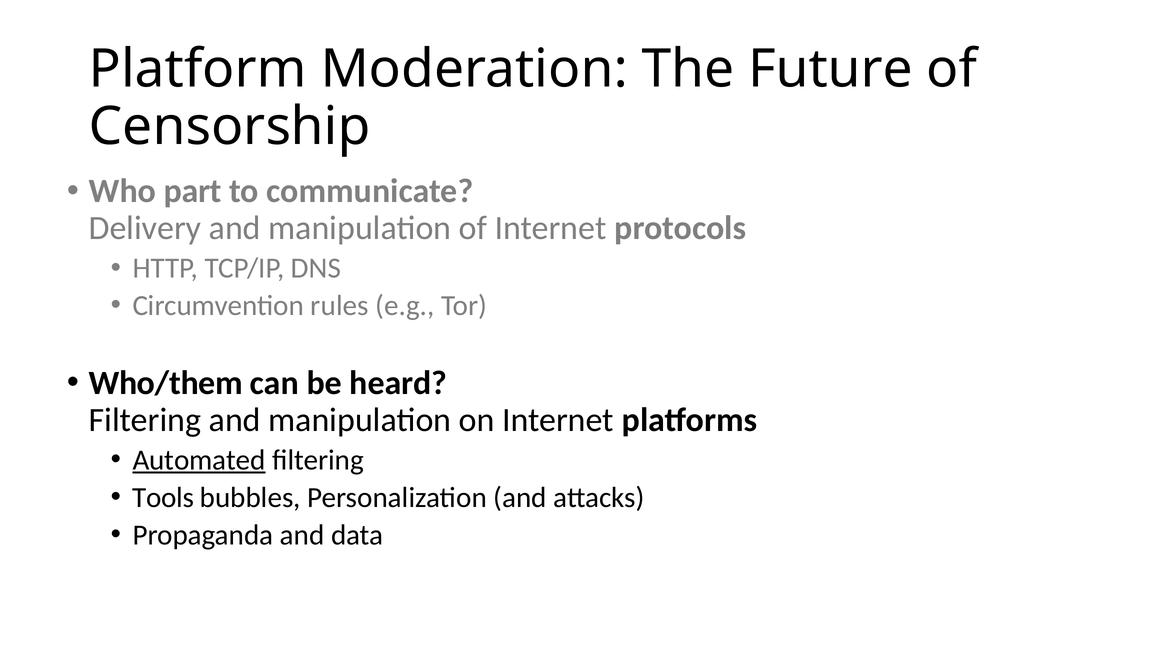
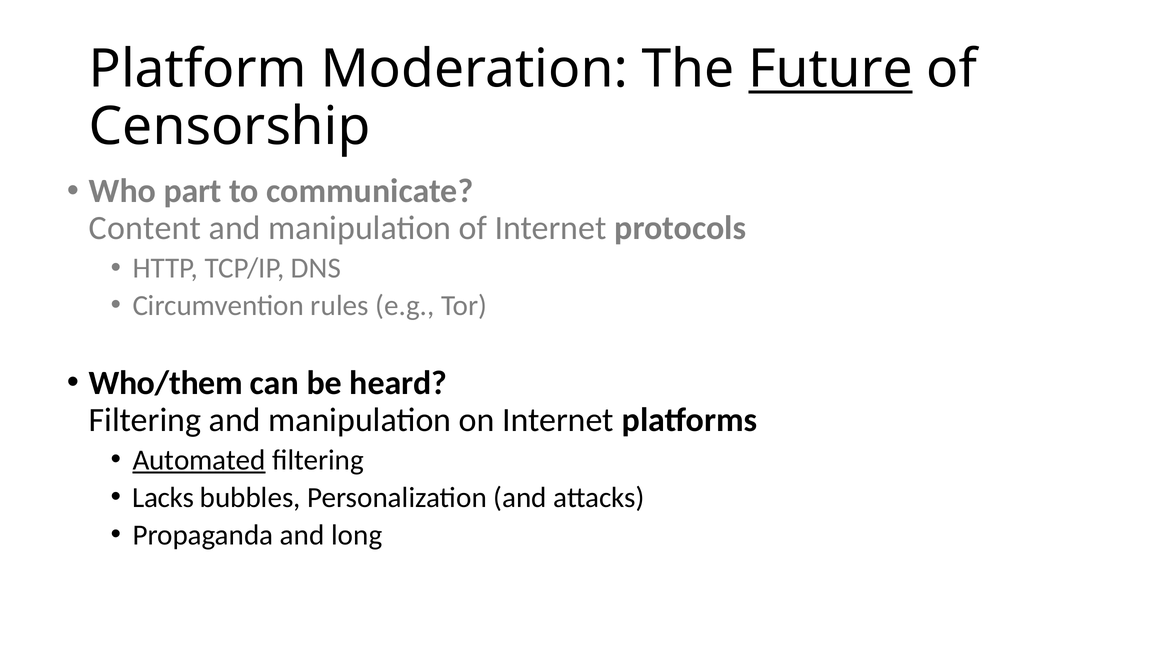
Future underline: none -> present (830, 69)
Delivery: Delivery -> Content (145, 228)
Tools: Tools -> Lacks (163, 498)
data: data -> long (357, 535)
